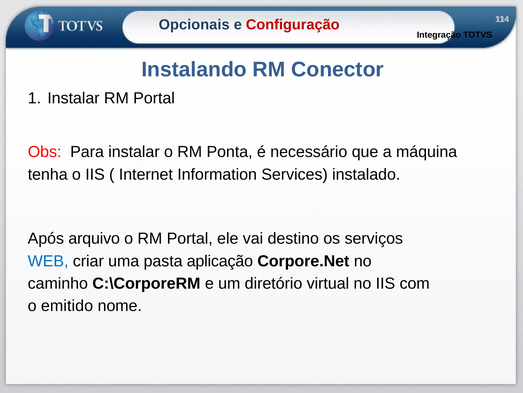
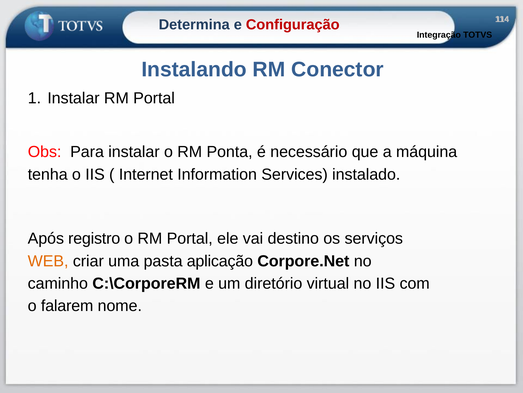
Opcionais: Opcionais -> Determina (194, 25)
arquivo: arquivo -> registro (94, 238)
WEB colour: blue -> orange (48, 261)
emitido: emitido -> falarem (67, 305)
